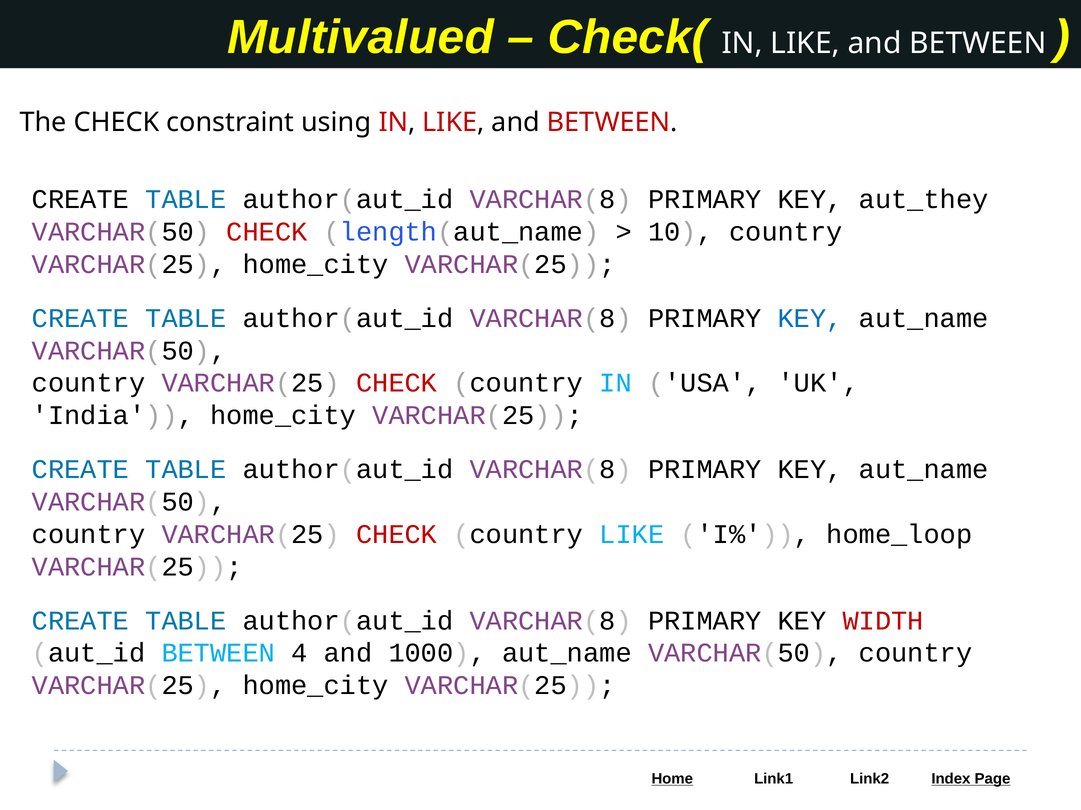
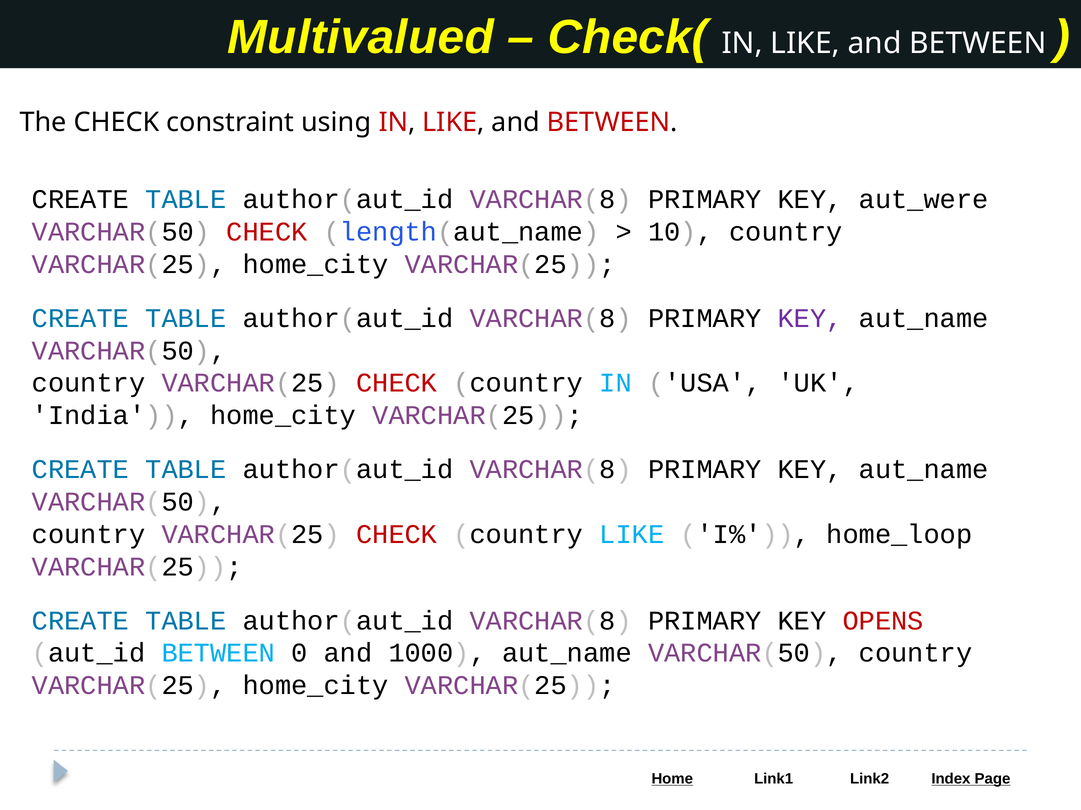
aut_they: aut_they -> aut_were (924, 200)
KEY colour: blue -> purple (810, 319)
WIDTH: WIDTH -> OPENS (883, 621)
4: 4 -> 0 (299, 654)
